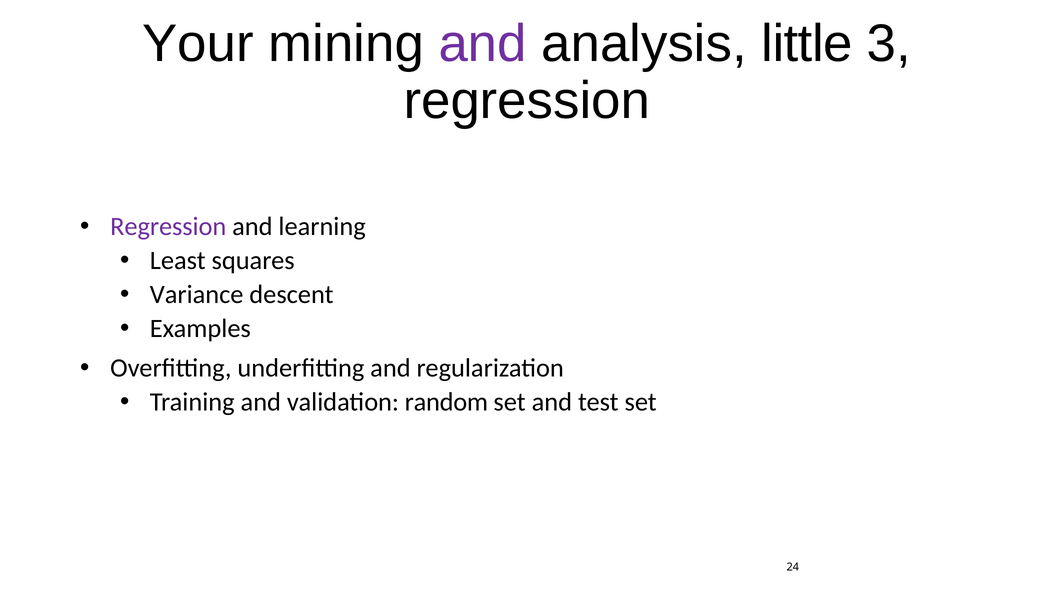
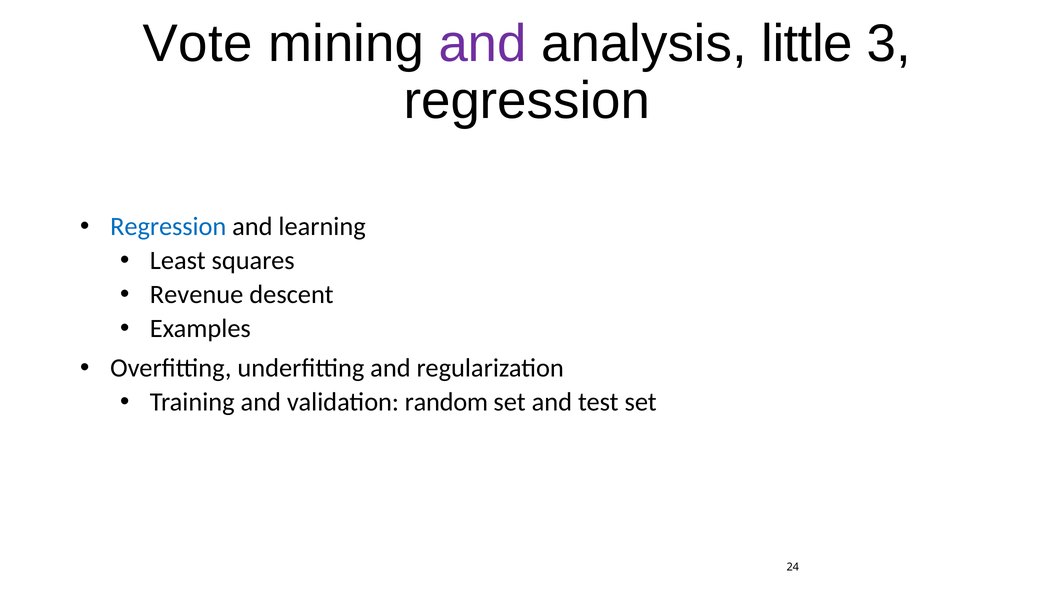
Your: Your -> Vote (198, 44)
Regression colour: purple -> blue (168, 226)
Variance: Variance -> Revenue (197, 294)
